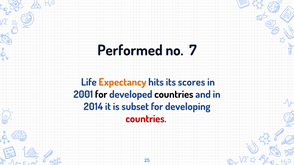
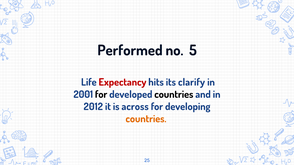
7: 7 -> 5 (193, 51)
Expectancy colour: orange -> red (122, 82)
scores: scores -> clarify (191, 82)
2014: 2014 -> 2012 (93, 107)
subset: subset -> across (135, 107)
countries colour: red -> orange (146, 119)
